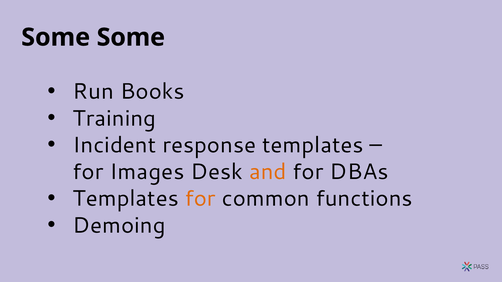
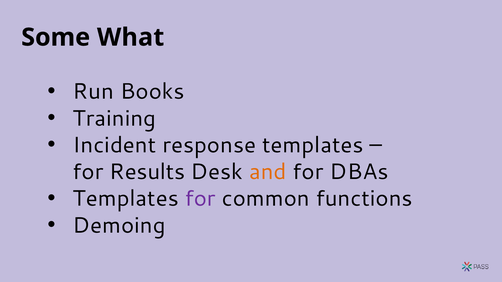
Some Some: Some -> What (131, 37)
Images: Images -> Results (147, 172)
for colour: orange -> purple (200, 199)
